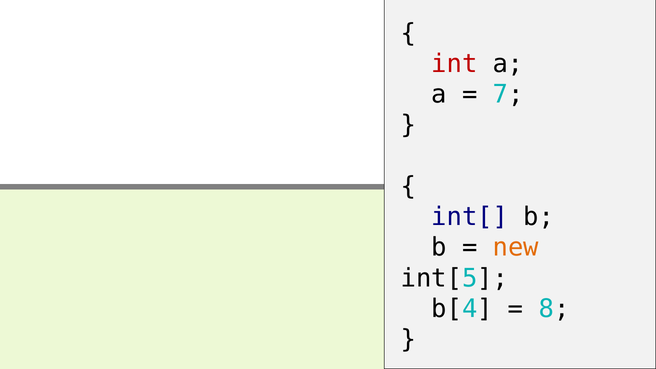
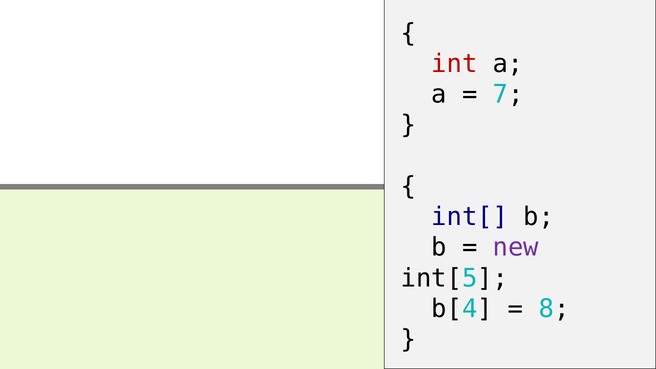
new colour: orange -> purple (516, 248)
